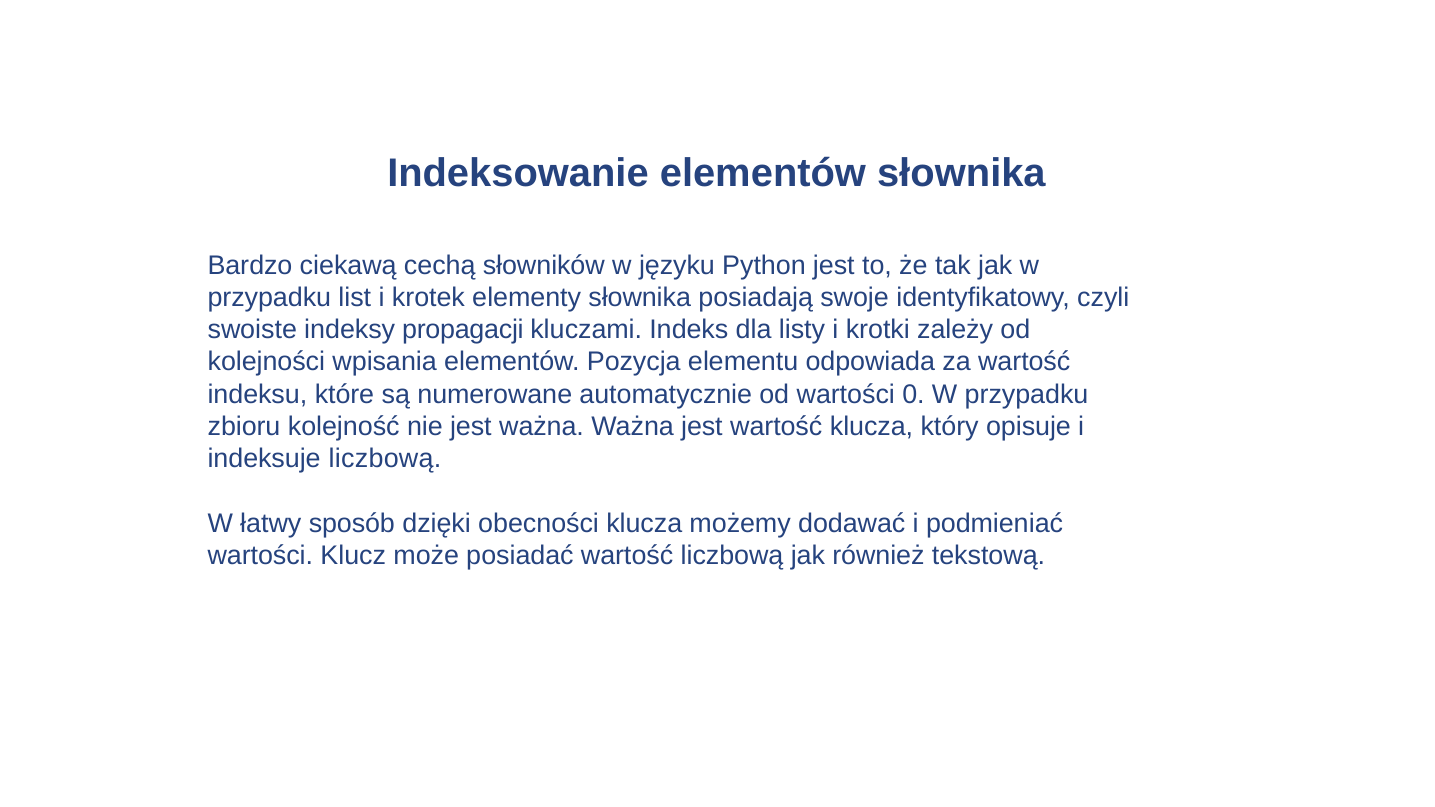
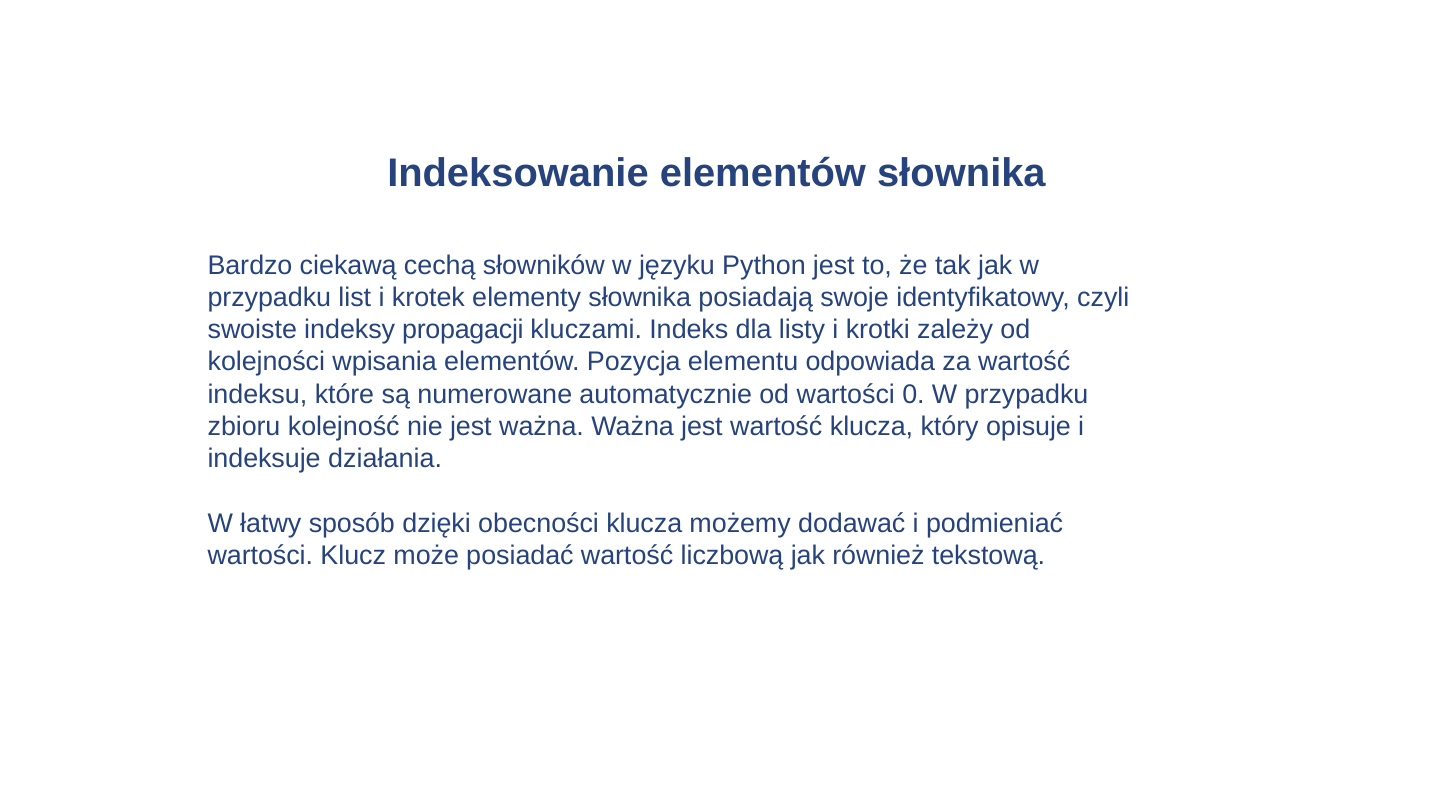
indeksuje liczbową: liczbową -> działania (385, 459)
